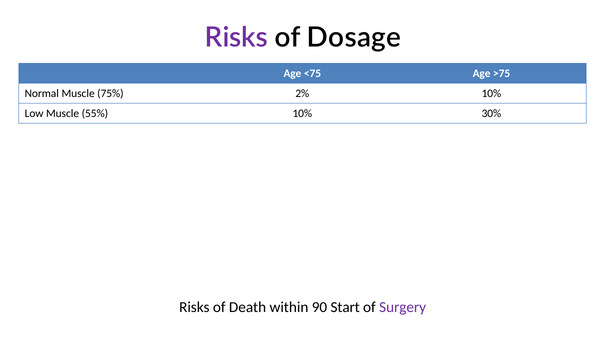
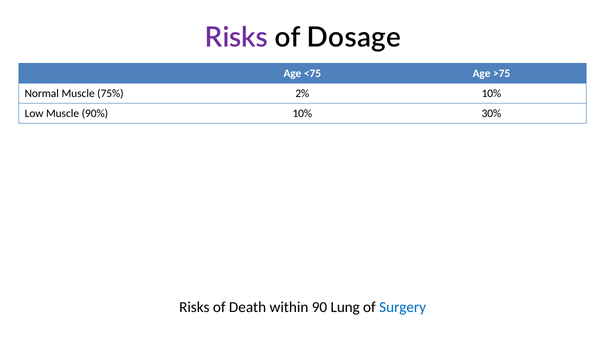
55%: 55% -> 90% (95, 113)
Start: Start -> Lung (345, 307)
Surgery colour: purple -> blue (403, 307)
